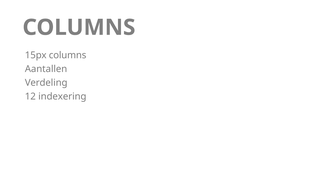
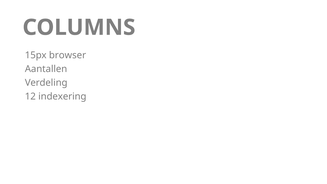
15px columns: columns -> browser (68, 55)
